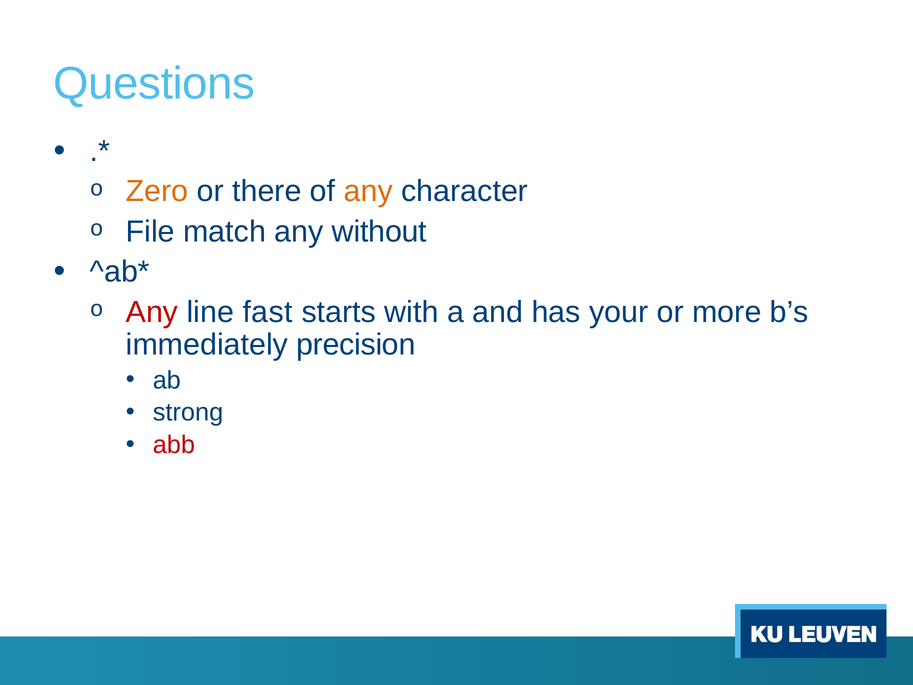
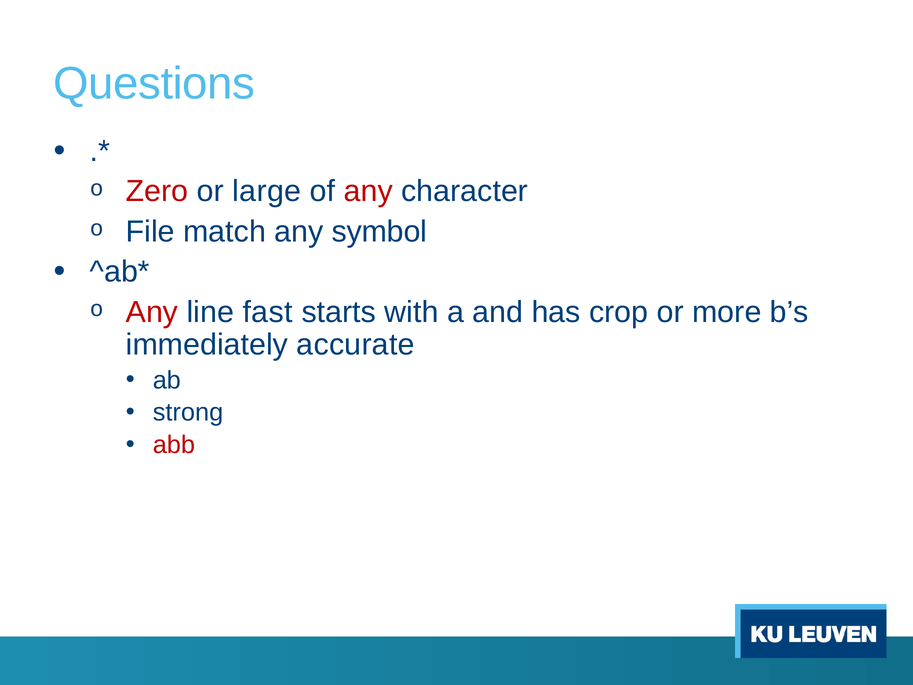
Zero colour: orange -> red (157, 191)
there: there -> large (267, 191)
any colour: orange -> red (368, 191)
without: without -> symbol (379, 232)
your: your -> crop (619, 312)
precision: precision -> accurate (356, 345)
